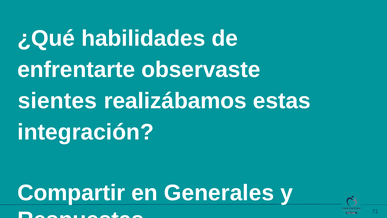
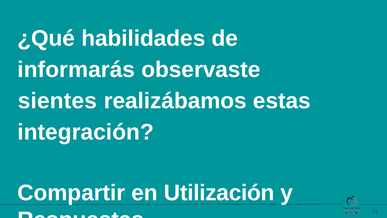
enfrentarte: enfrentarte -> informarás (76, 70)
Generales: Generales -> Utilización (219, 193)
